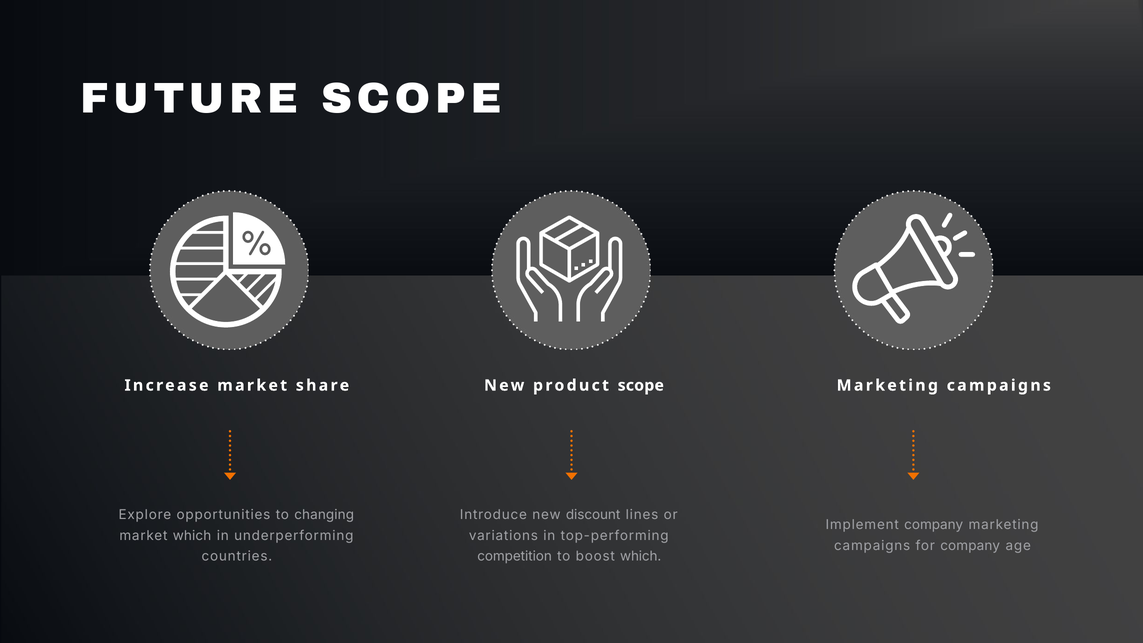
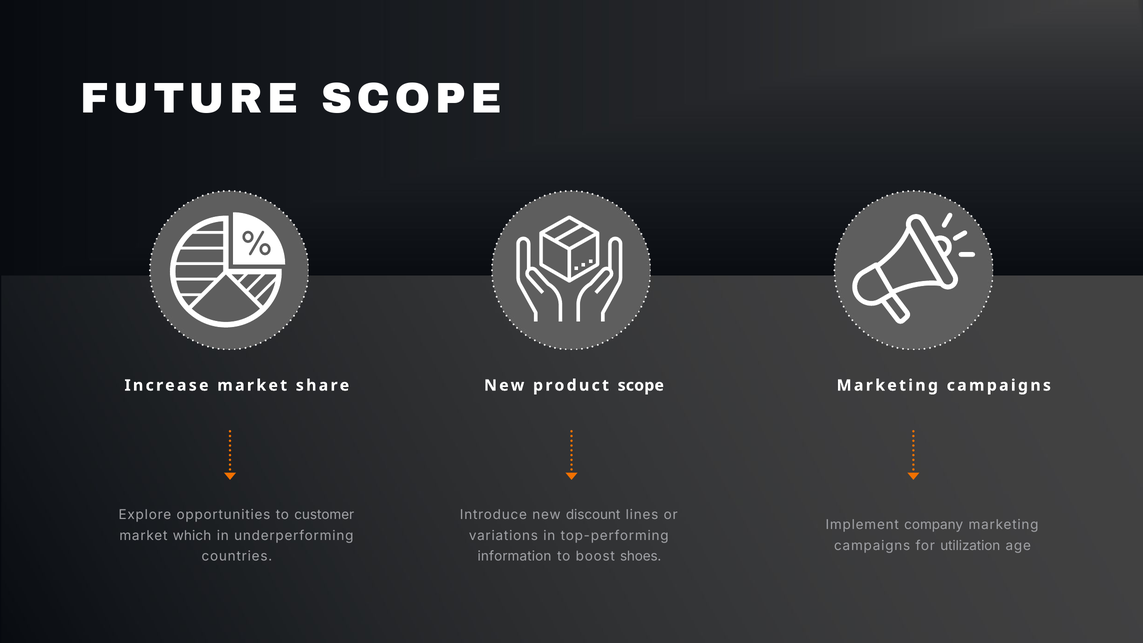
changing: changing -> customer (324, 515)
for company: company -> utilization (970, 546)
competition: competition -> information (514, 556)
boost which: which -> shoes (641, 556)
